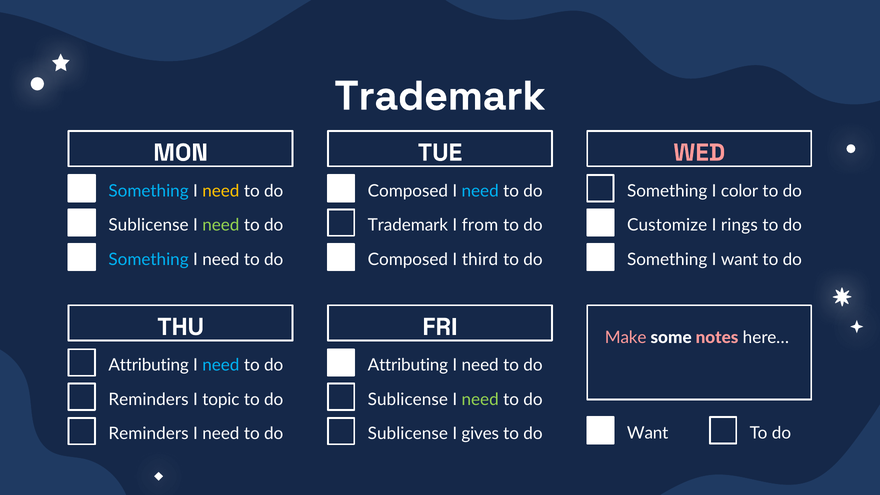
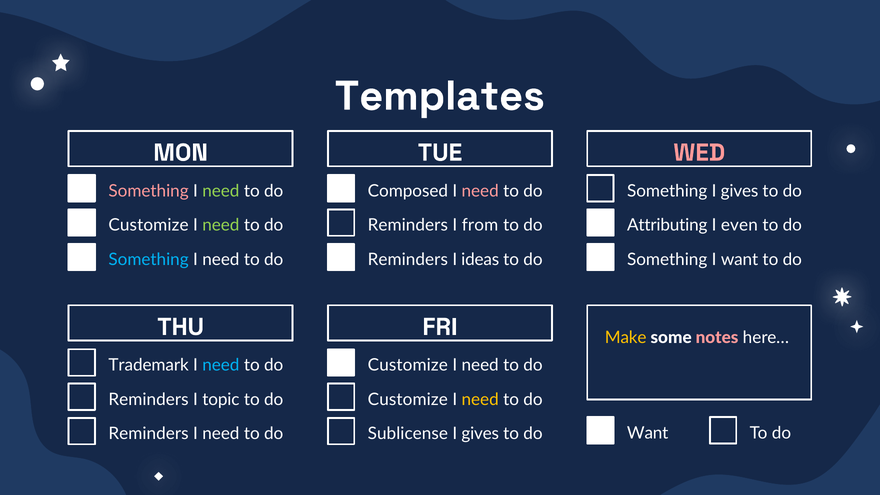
Trademark: Trademark -> Templates (440, 96)
Something colour: light blue -> pink (149, 191)
need colour: yellow -> light green (221, 191)
need colour: light blue -> pink (480, 191)
Something I color: color -> gives (740, 191)
Sublicense: Sublicense -> Customize (148, 225)
Trademark: Trademark -> Reminders (408, 225)
Customize: Customize -> Attributing (667, 225)
rings: rings -> even (739, 225)
Composed: Composed -> Reminders (408, 260)
third: third -> ideas (480, 260)
Make colour: pink -> yellow (626, 337)
Attributing: Attributing -> Trademark (149, 365)
Attributing: Attributing -> Customize (408, 365)
Sublicense: Sublicense -> Customize (408, 400)
need colour: light green -> yellow (480, 400)
